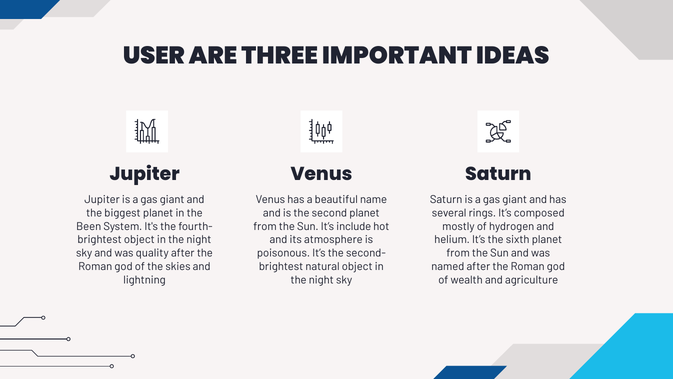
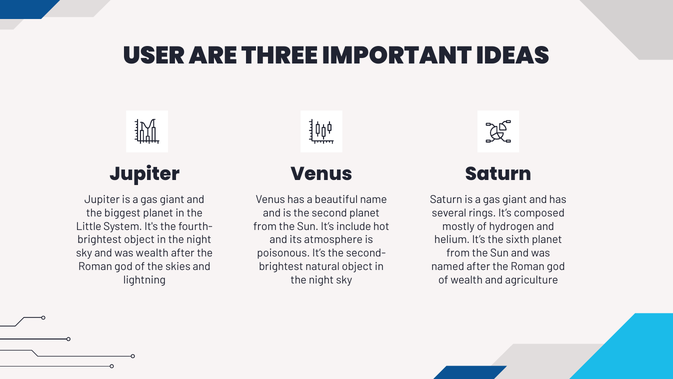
Been: Been -> Little (89, 226)
was quality: quality -> wealth (152, 253)
